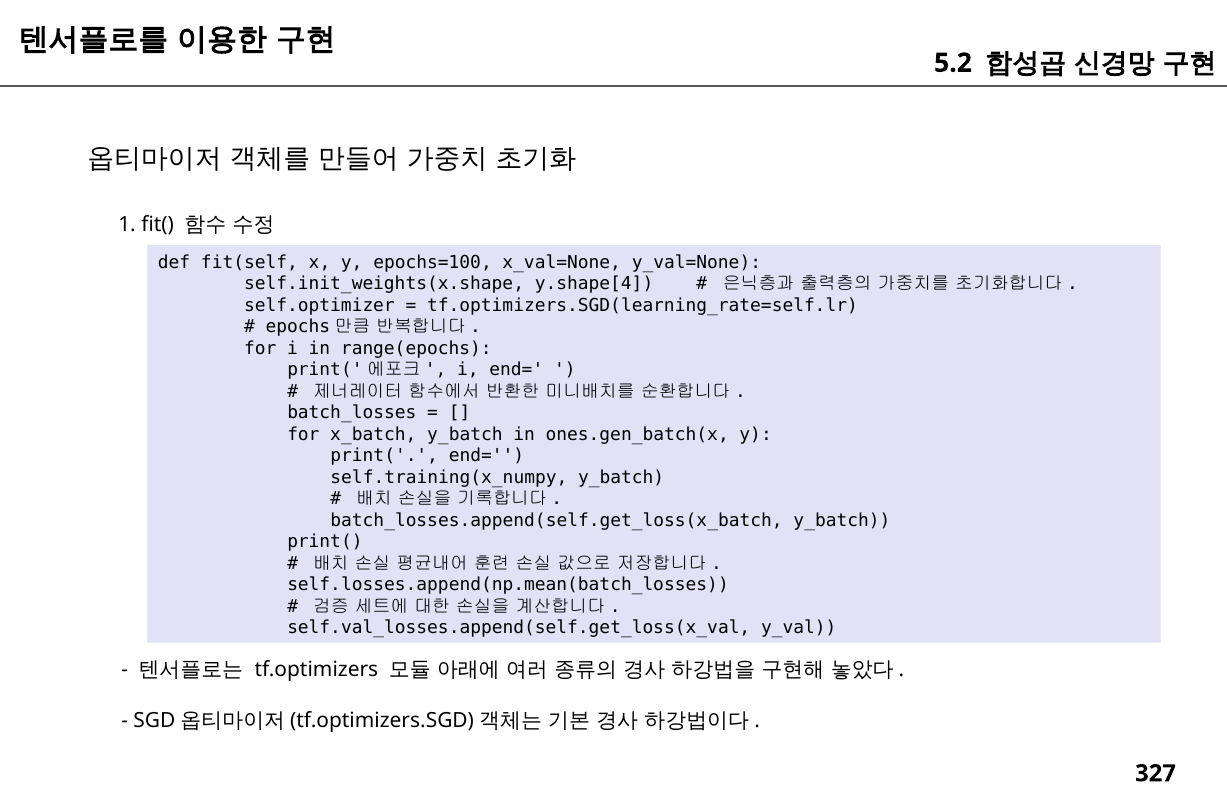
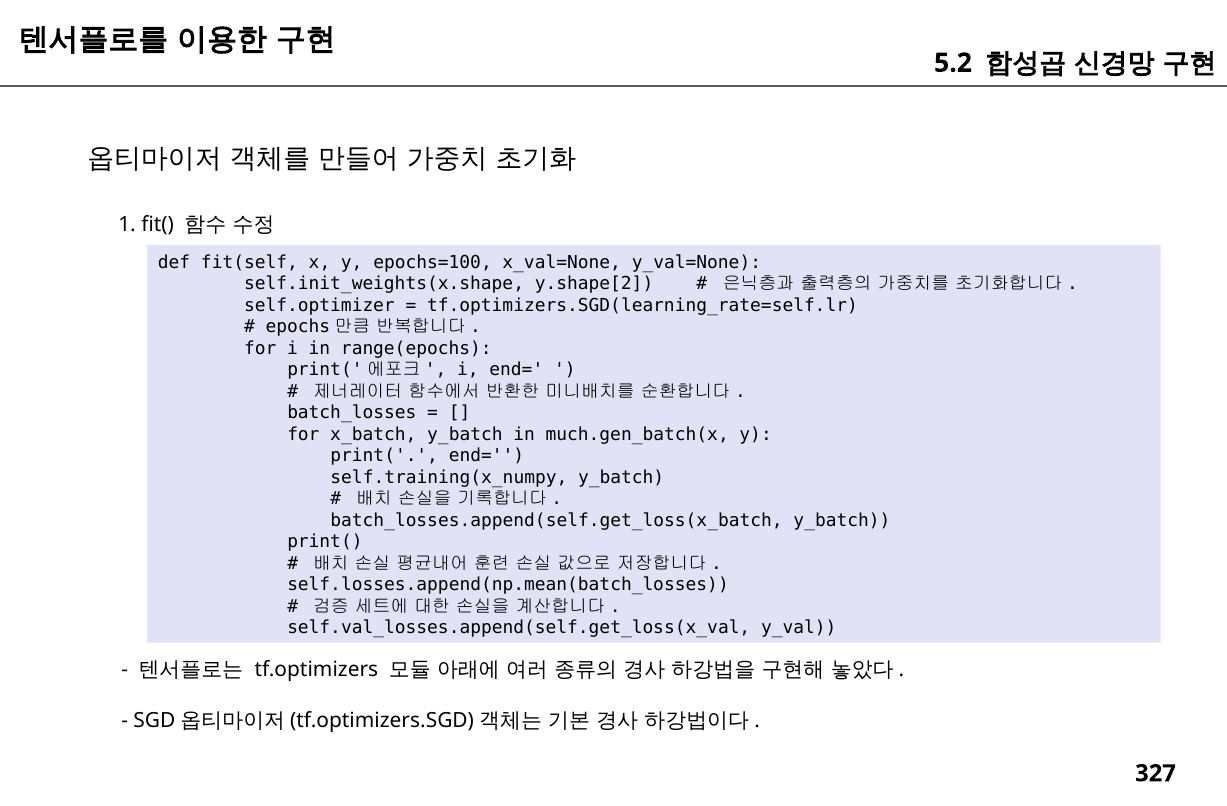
y.shape[4: y.shape[4 -> y.shape[2 (594, 284)
ones.gen_batch(x: ones.gen_batch(x -> much.gen_batch(x (637, 434)
